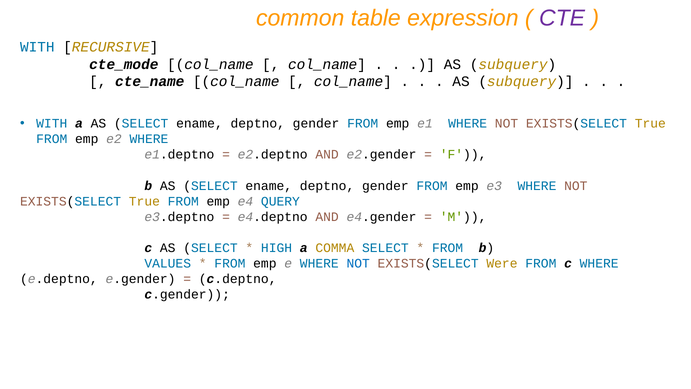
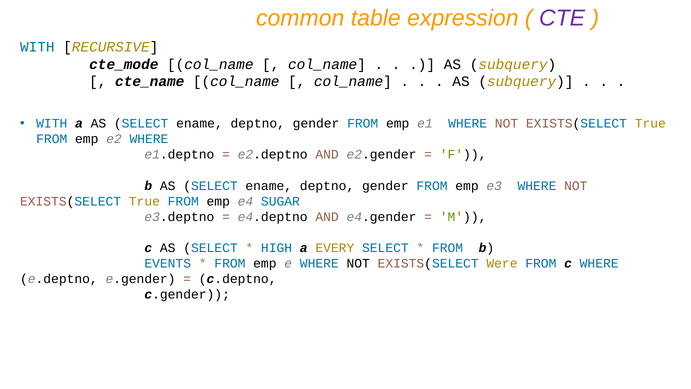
QUERY: QUERY -> SUGAR (280, 201)
COMMA: COMMA -> EVERY (335, 248)
VALUES: VALUES -> EVENTS (168, 263)
NOT colour: blue -> black (358, 263)
